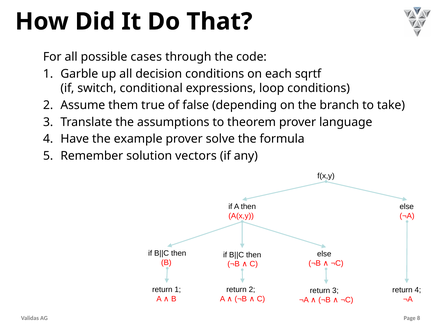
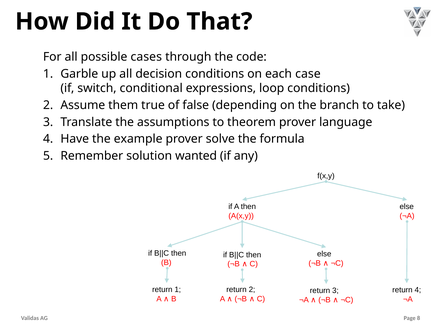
sqrtf: sqrtf -> case (308, 74)
vectors: vectors -> wanted (196, 156)
